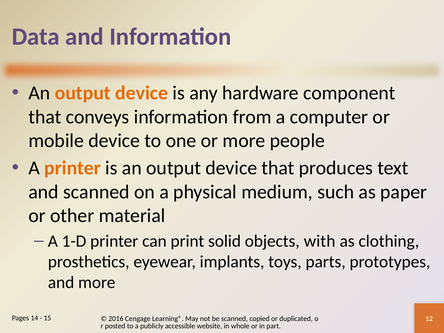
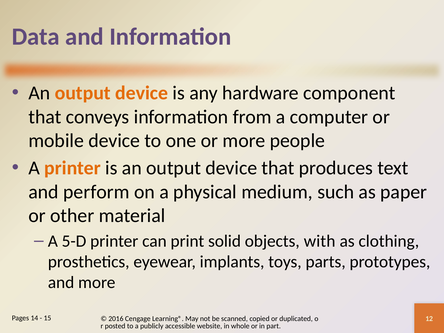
and scanned: scanned -> perform (96, 192)
1-D: 1-D -> 5-D (74, 241)
